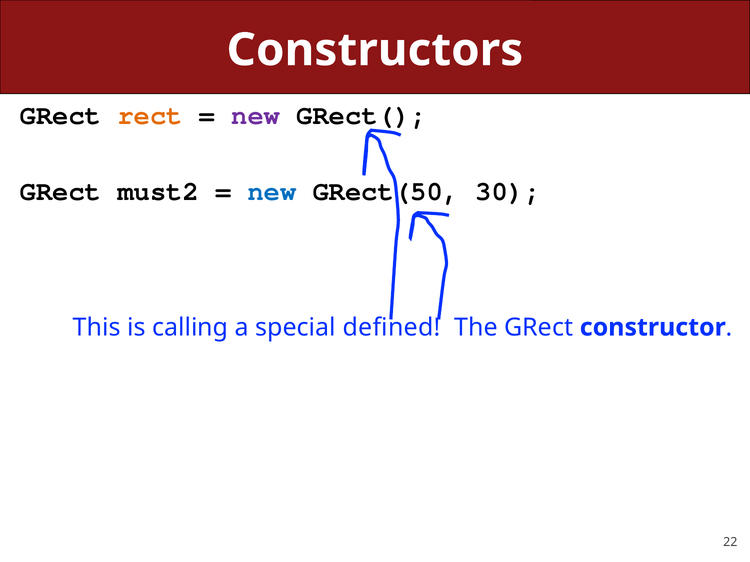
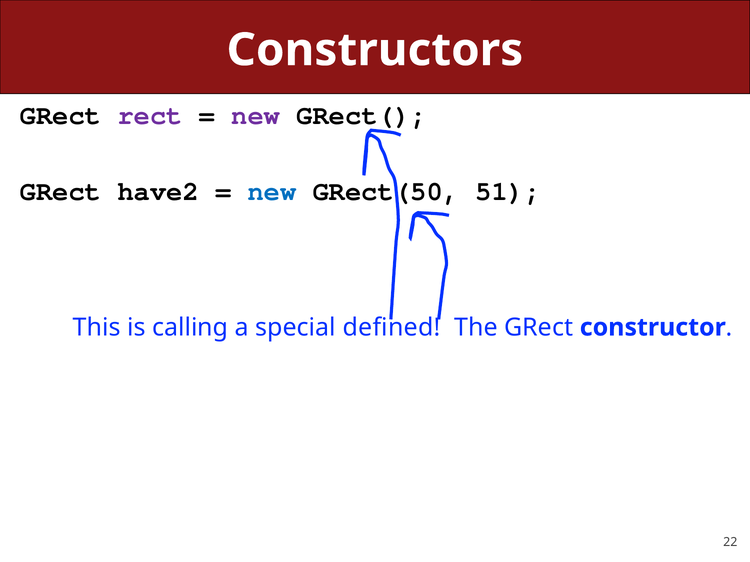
rect colour: orange -> purple (150, 116)
must2: must2 -> have2 (158, 191)
30: 30 -> 51 (508, 191)
